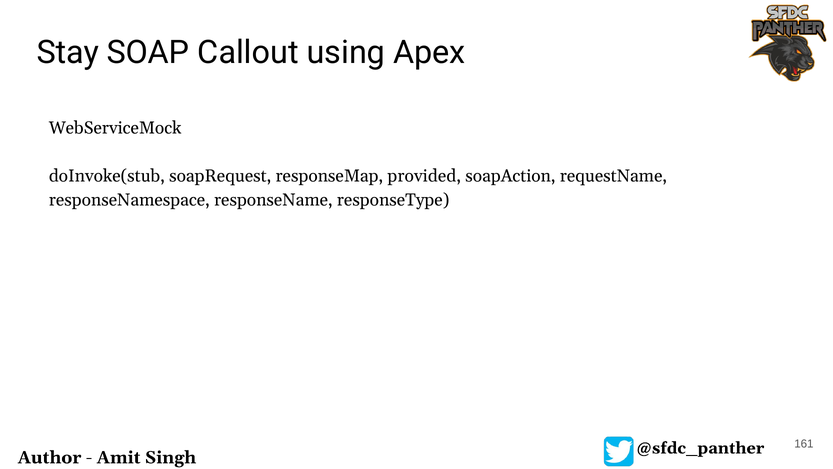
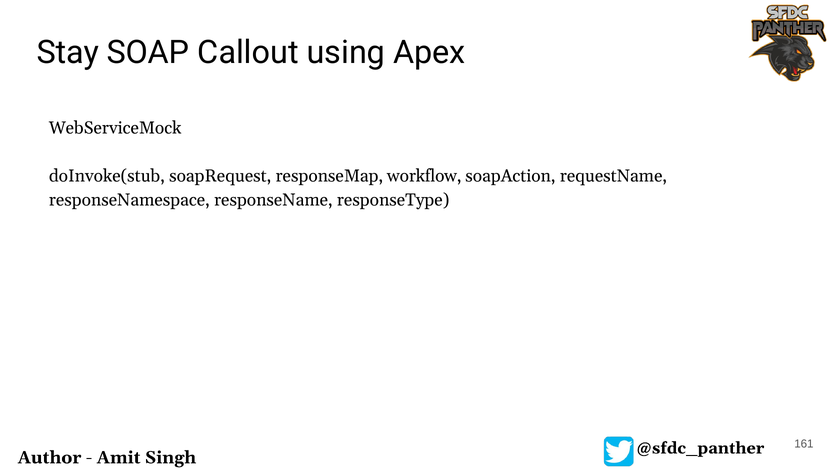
provided: provided -> workflow (424, 176)
